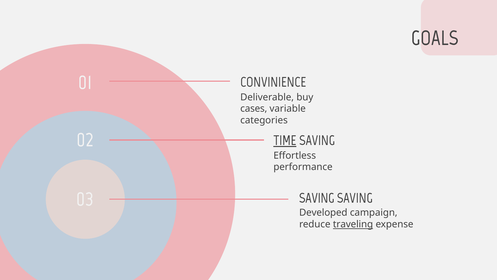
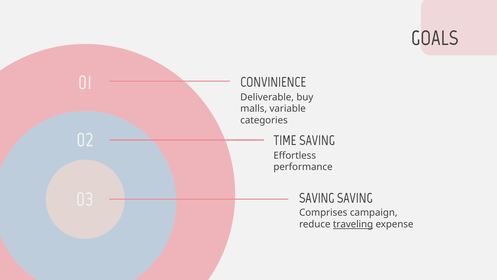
cases: cases -> malls (254, 109)
TIME underline: present -> none (285, 140)
Developed: Developed -> Comprises (323, 212)
